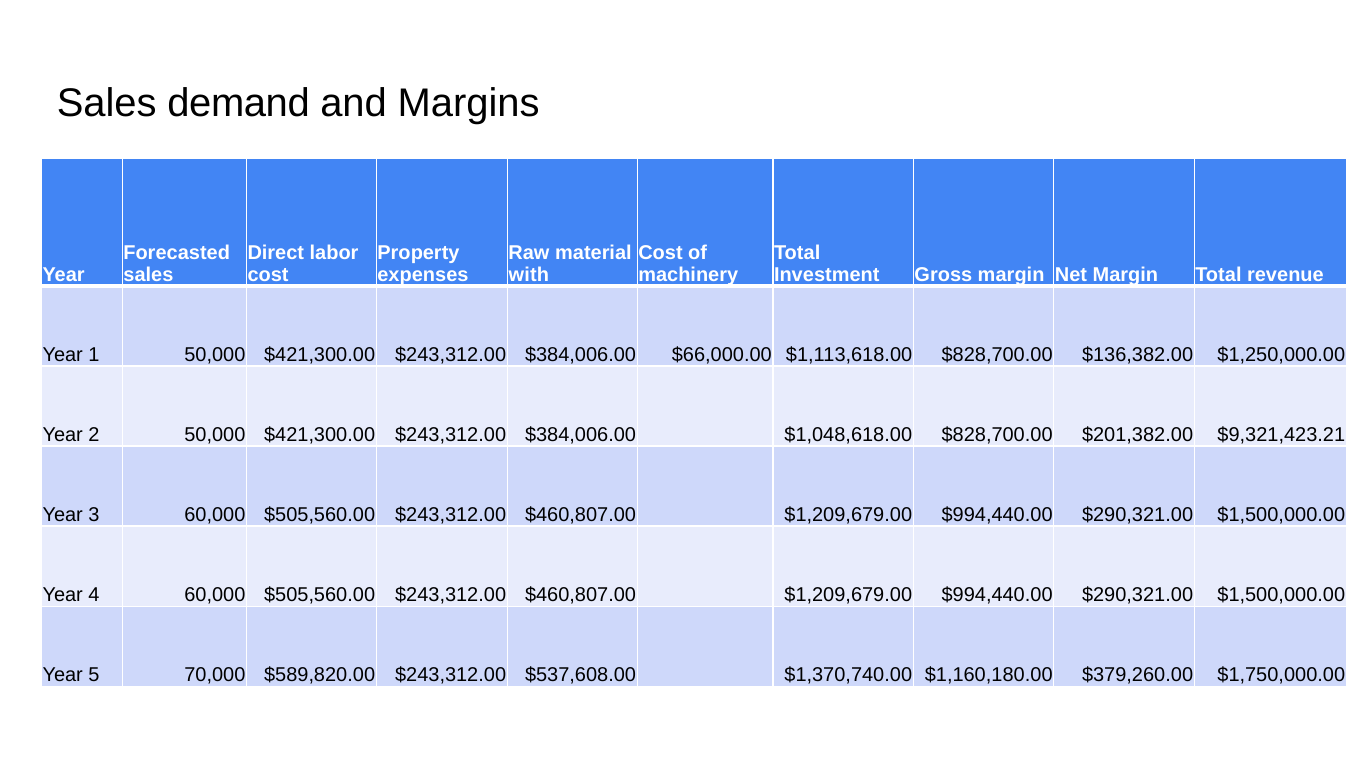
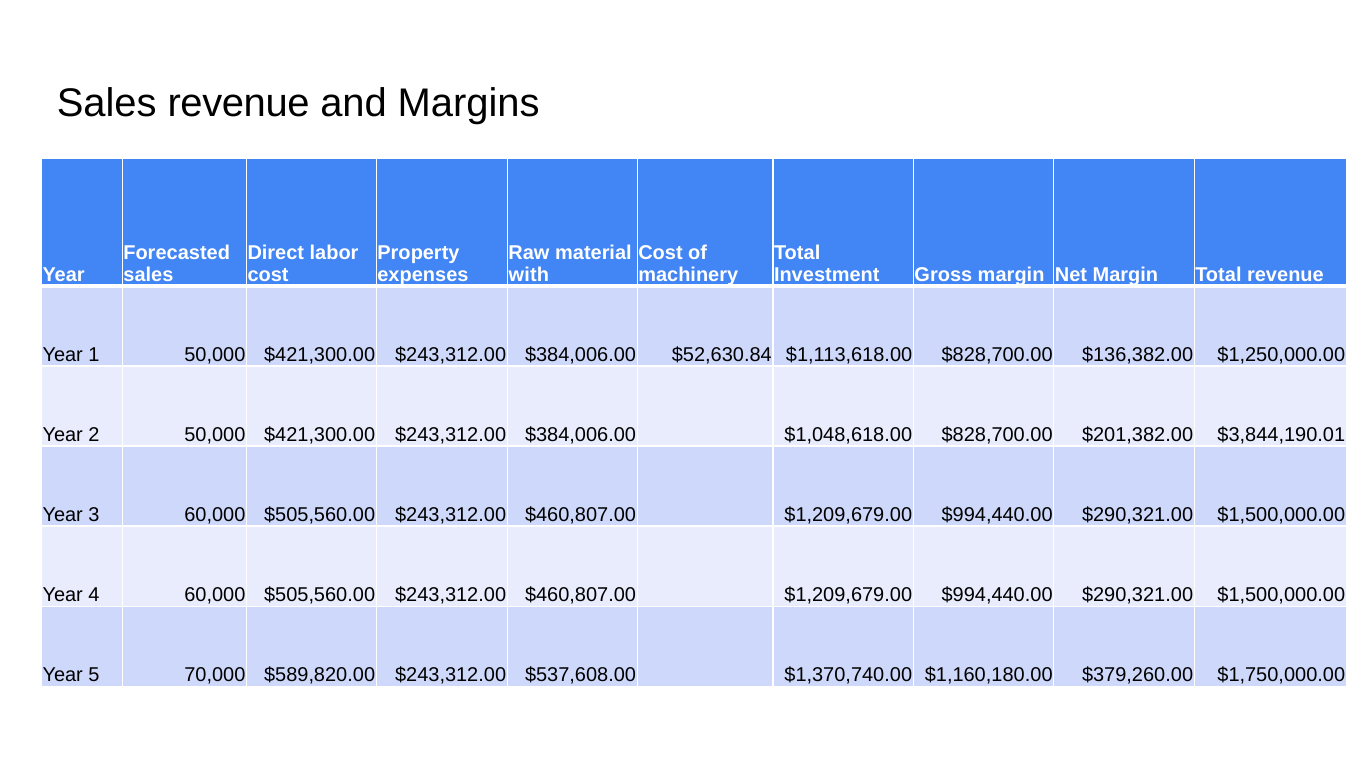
Sales demand: demand -> revenue (239, 104)
$66,000.00: $66,000.00 -> $52,630.84 (722, 355)
$9,321,423.21: $9,321,423.21 -> $3,844,190.01 (1281, 435)
